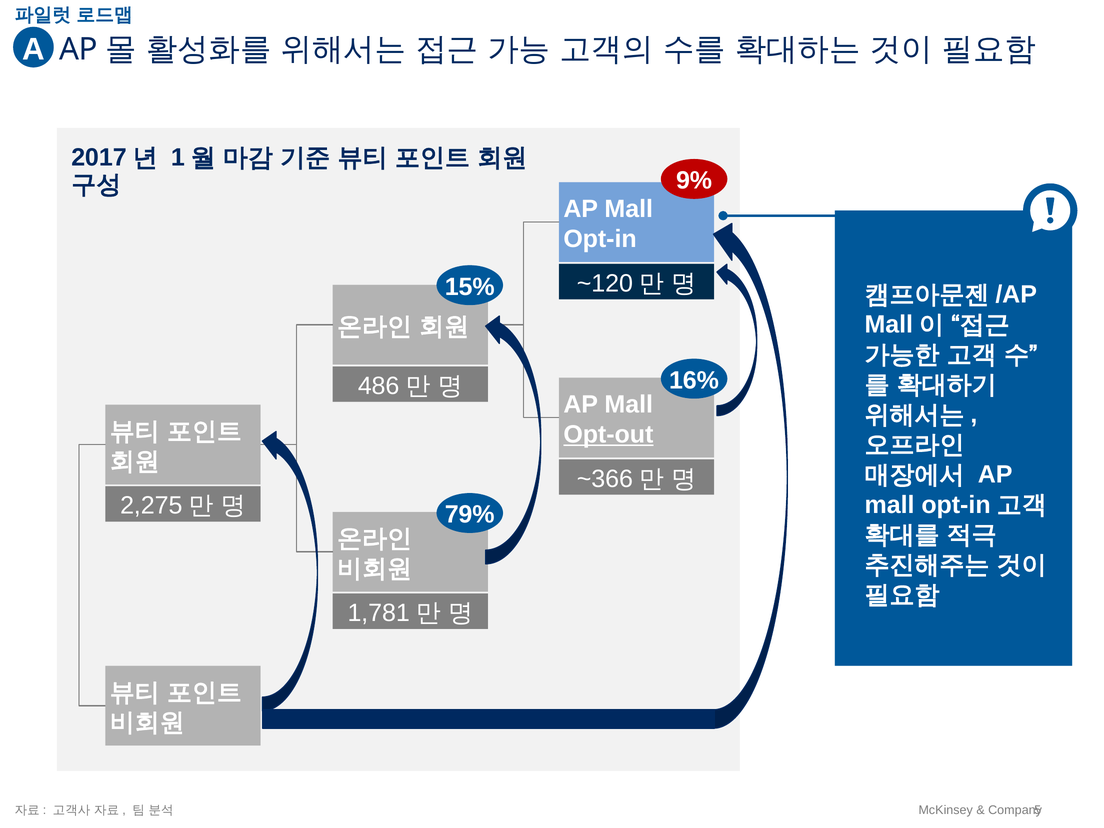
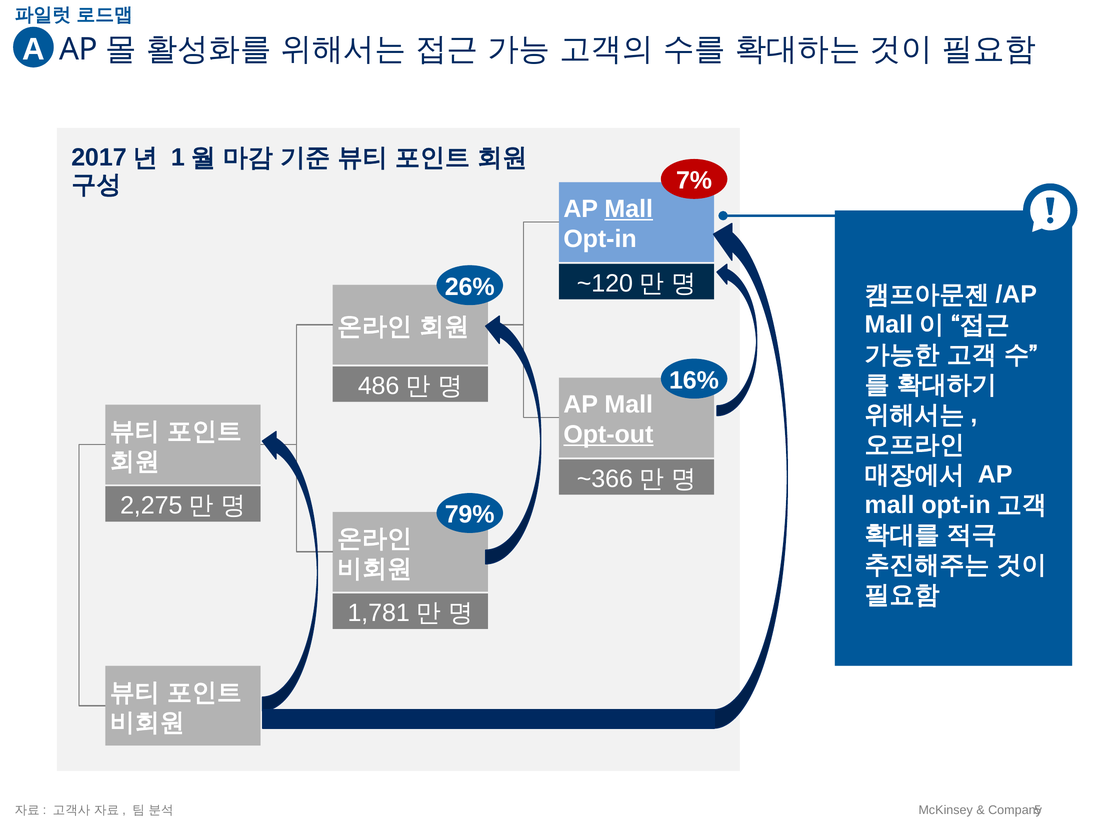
9%: 9% -> 7% (694, 181)
Mall underline: none -> present (629, 209)
15%: 15% -> 26% (470, 287)
